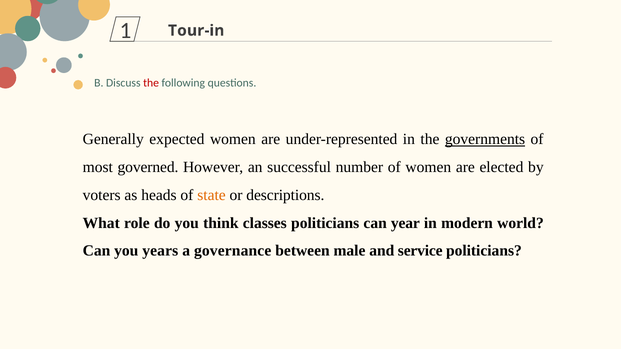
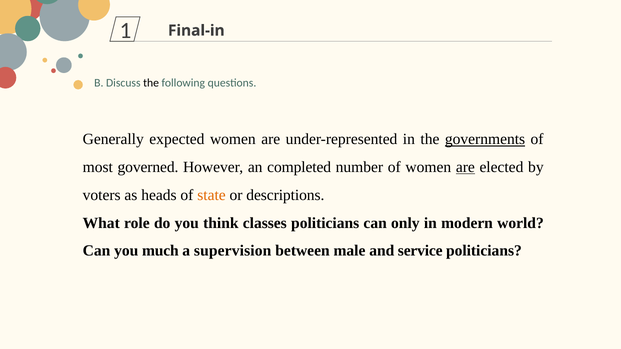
Tour-in: Tour-in -> Final-in (196, 31)
the colour: red -> black (151, 83)
successful: successful -> completed (299, 167)
are underline: none -> present (465, 167)
year: year -> only (405, 223)
years: years -> much (160, 251)
governance: governance -> supervision (233, 251)
